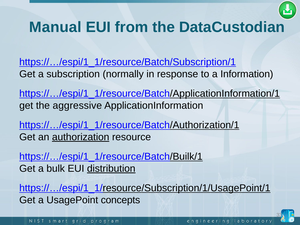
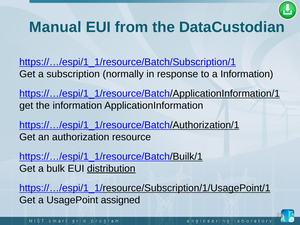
the aggressive: aggressive -> information (77, 106)
authorization underline: present -> none (81, 137)
concepts: concepts -> assigned (120, 200)
